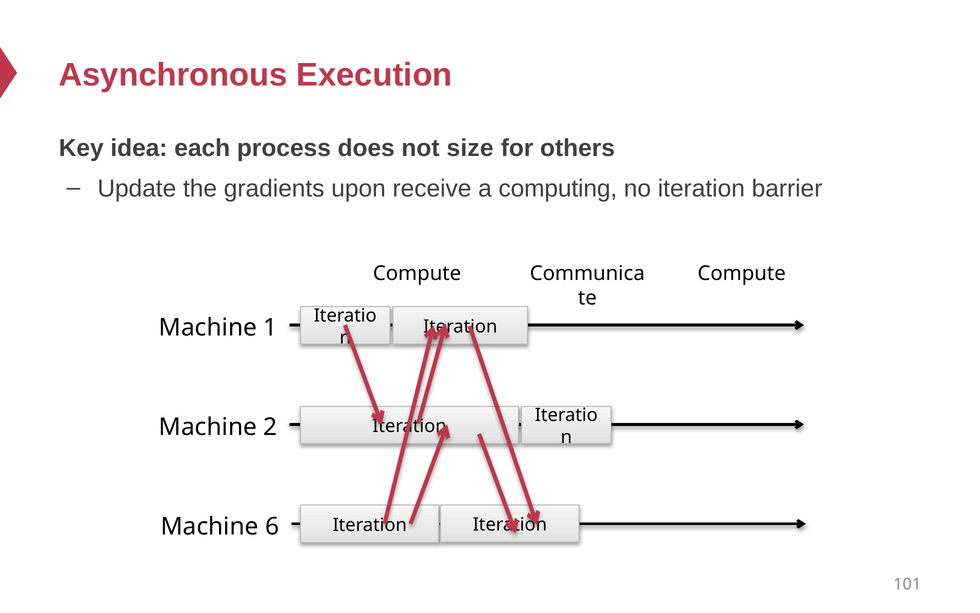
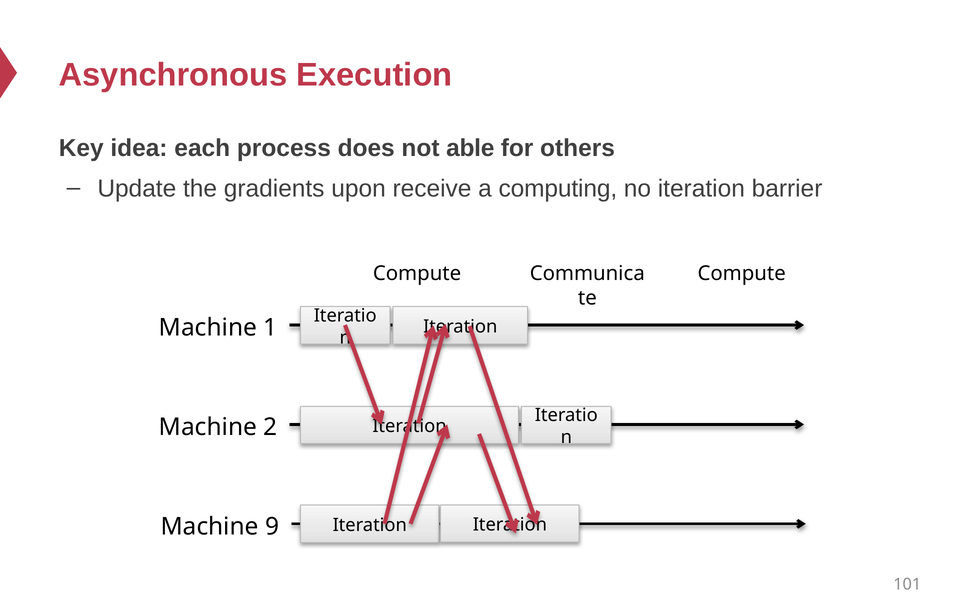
size: size -> able (470, 148)
6: 6 -> 9 (272, 526)
